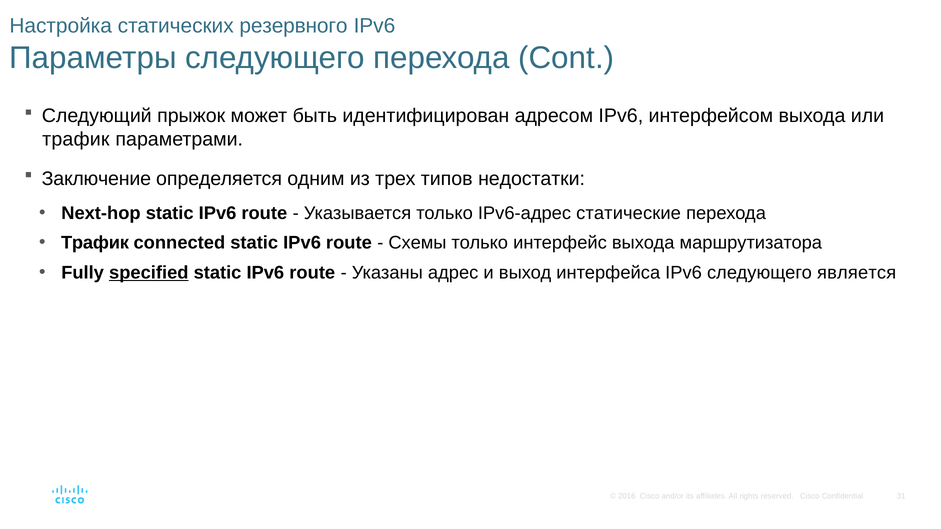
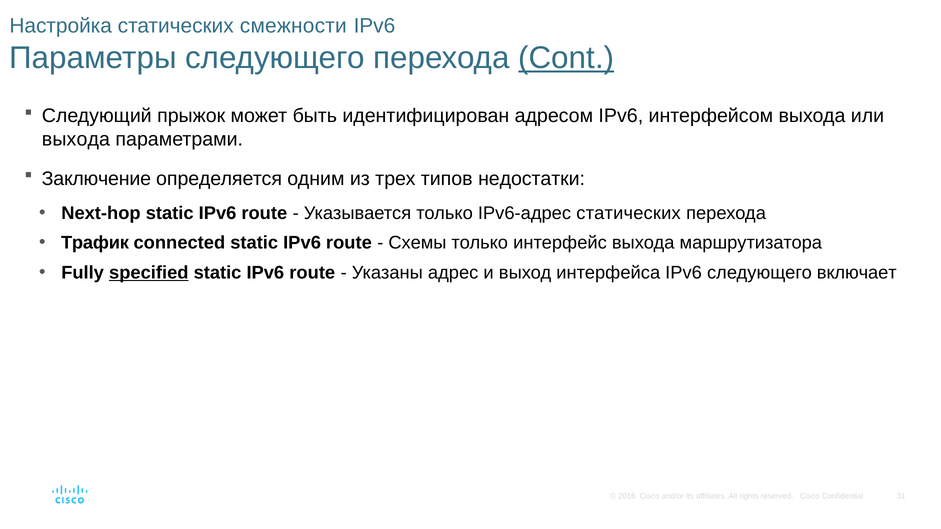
резервного: резервного -> смежности (293, 26)
Cont underline: none -> present (566, 58)
трафик: трафик -> выхода (76, 140)
IPv6-адрес статические: статические -> статических (629, 213)
является: является -> включает (857, 273)
